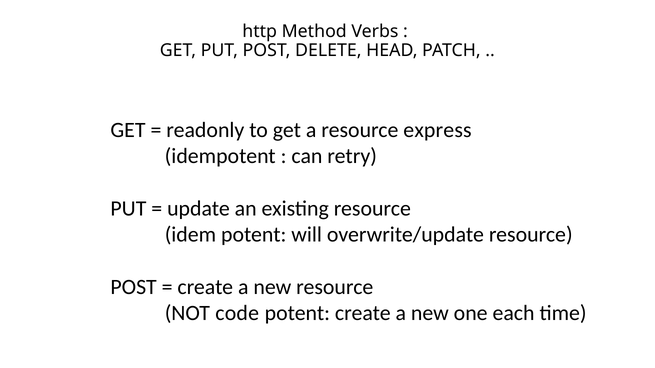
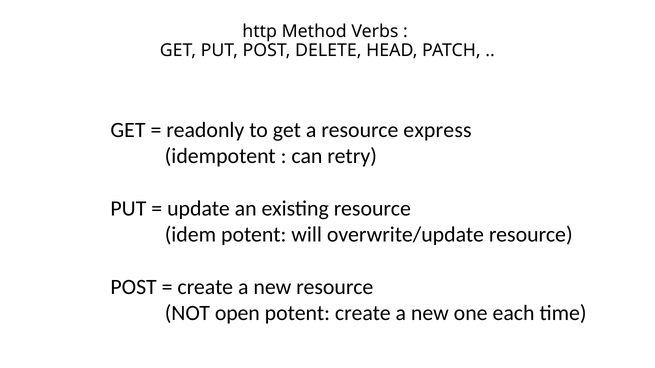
code: code -> open (237, 314)
